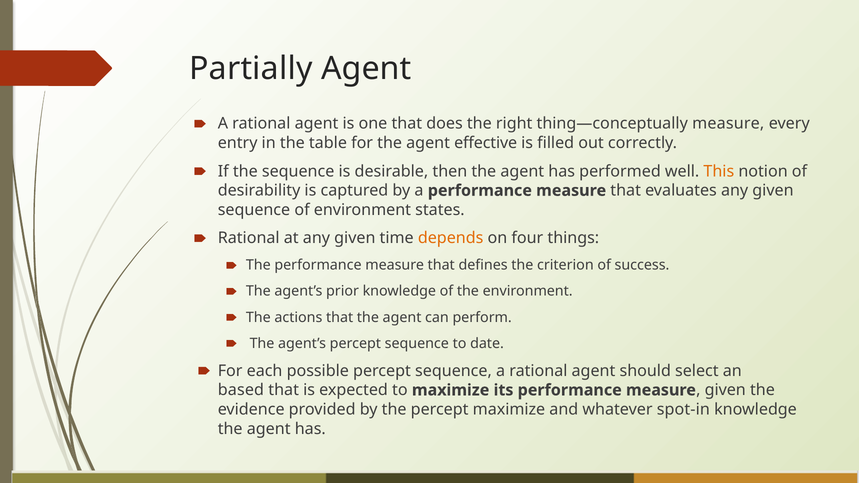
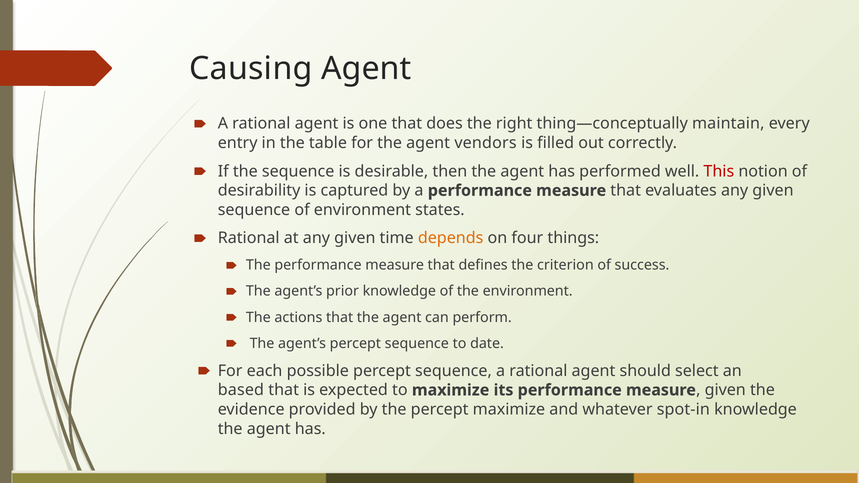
Partially: Partially -> Causing (251, 69)
thing—conceptually measure: measure -> maintain (728, 124)
effective: effective -> vendors (485, 143)
This colour: orange -> red (719, 171)
